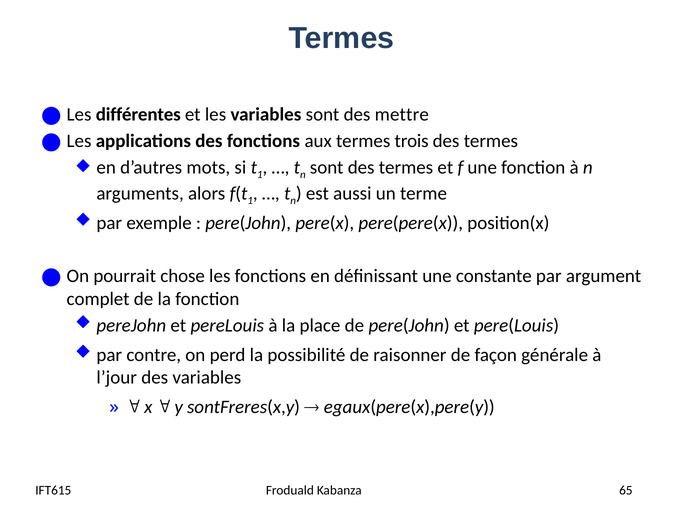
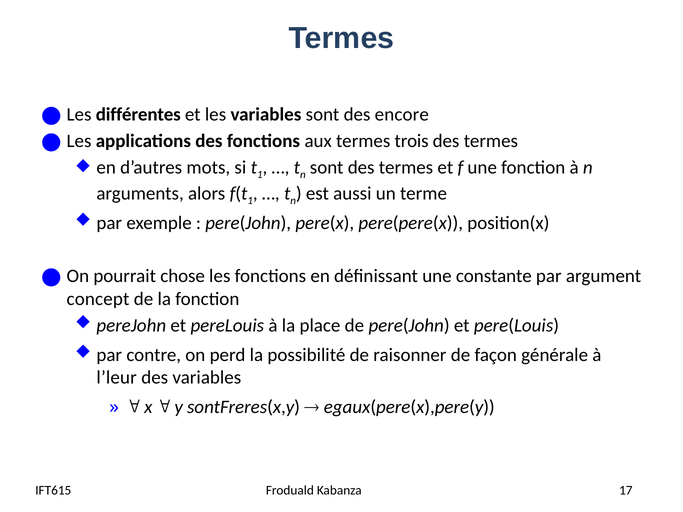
mettre: mettre -> encore (402, 114)
complet: complet -> concept (98, 299)
l’jour: l’jour -> l’leur (117, 378)
65: 65 -> 17 (626, 490)
